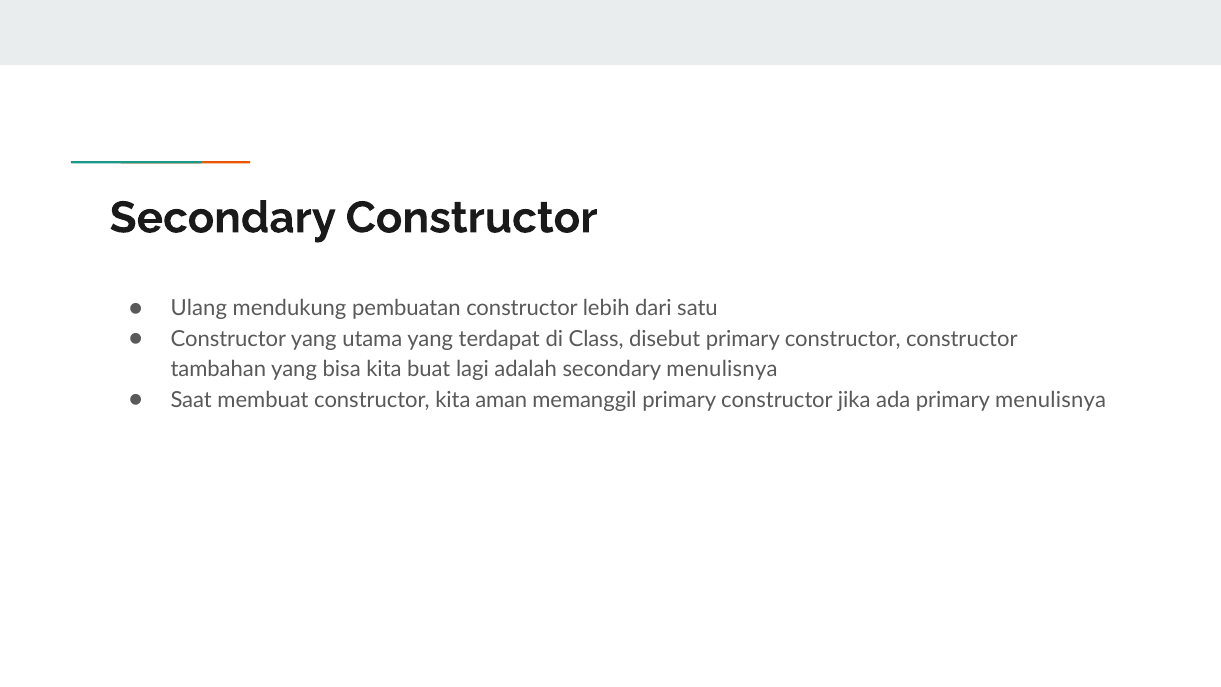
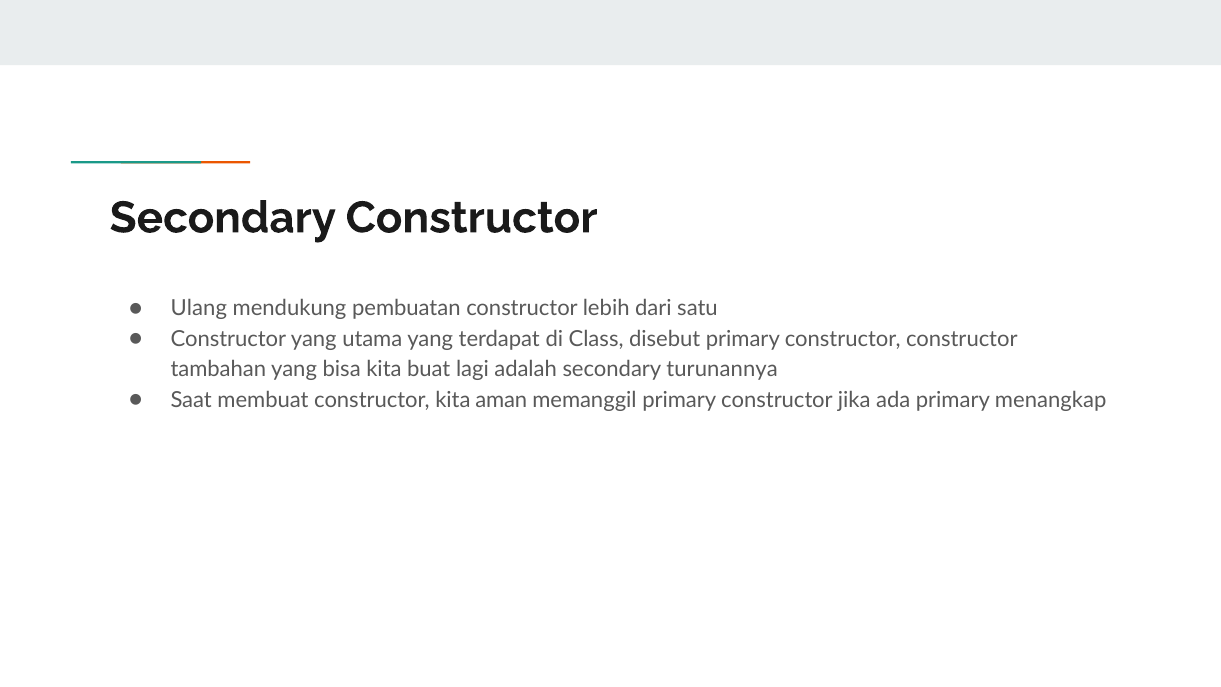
secondary menulisnya: menulisnya -> turunannya (722, 369)
primary menulisnya: menulisnya -> menangkap (1051, 400)
